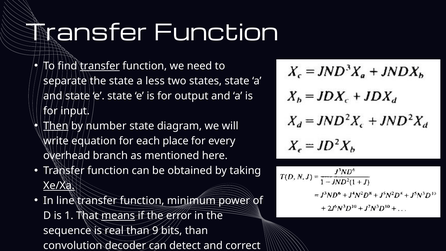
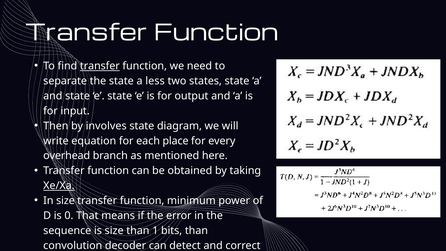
Then underline: present -> none (56, 126)
number: number -> involves (106, 126)
In line: line -> size (65, 201)
1: 1 -> 0 (69, 216)
means underline: present -> none (118, 216)
is real: real -> size (114, 230)
9: 9 -> 1 (155, 230)
